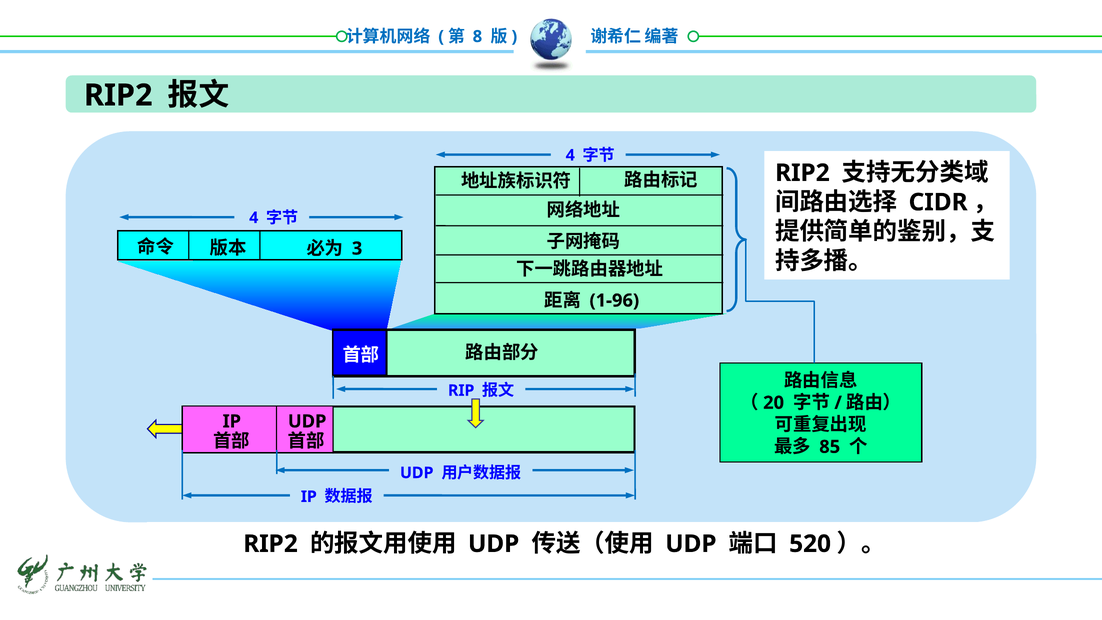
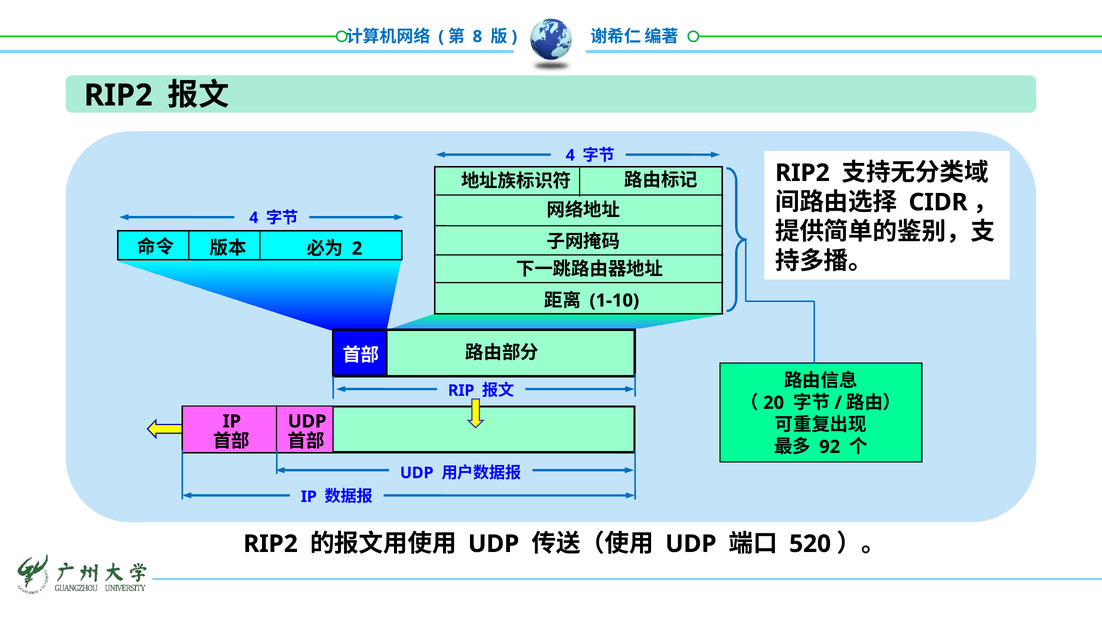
3: 3 -> 2 (357, 249)
1-96: 1-96 -> 1-10 (614, 301)
85: 85 -> 92 (830, 447)
